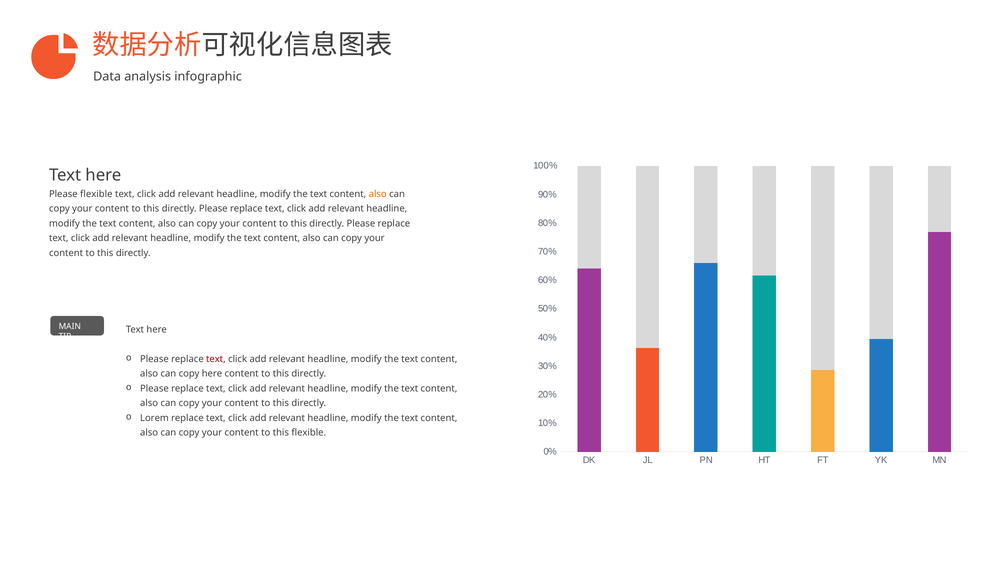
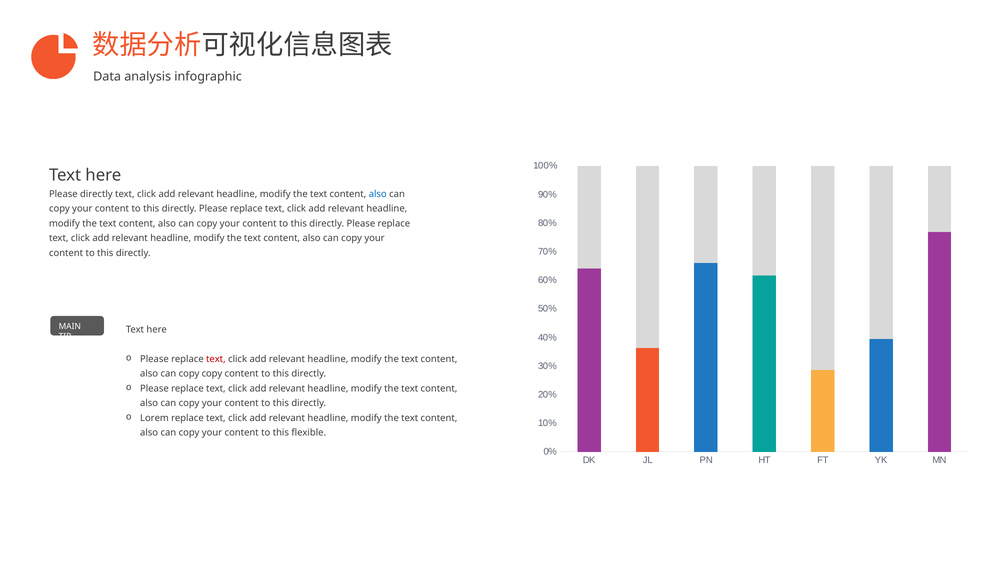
Please flexible: flexible -> directly (96, 194)
also colour: orange -> blue (378, 194)
copy here: here -> copy (212, 374)
